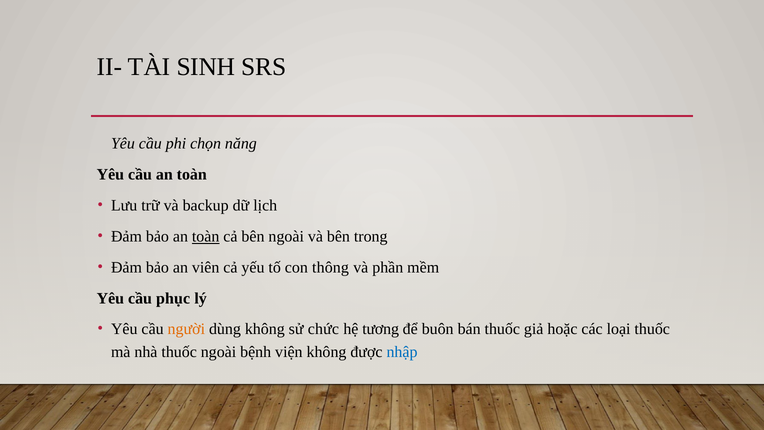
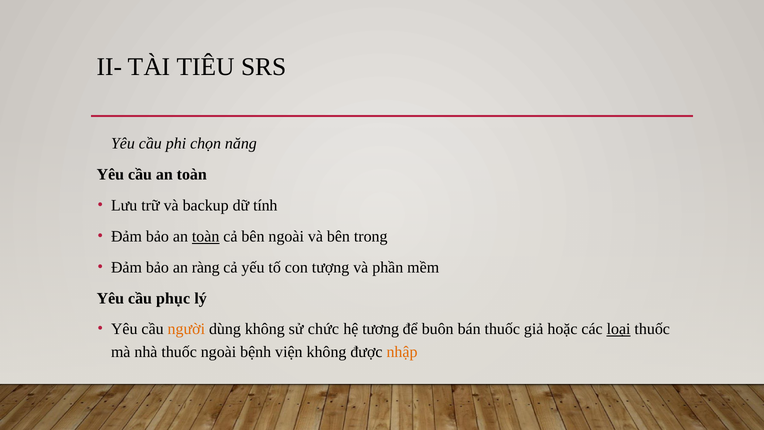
SINH: SINH -> TIÊU (206, 67)
lịch: lịch -> tính (265, 205)
viên: viên -> ràng (206, 267)
thông: thông -> tượng (331, 267)
loại underline: none -> present (619, 329)
nhập colour: blue -> orange (402, 352)
